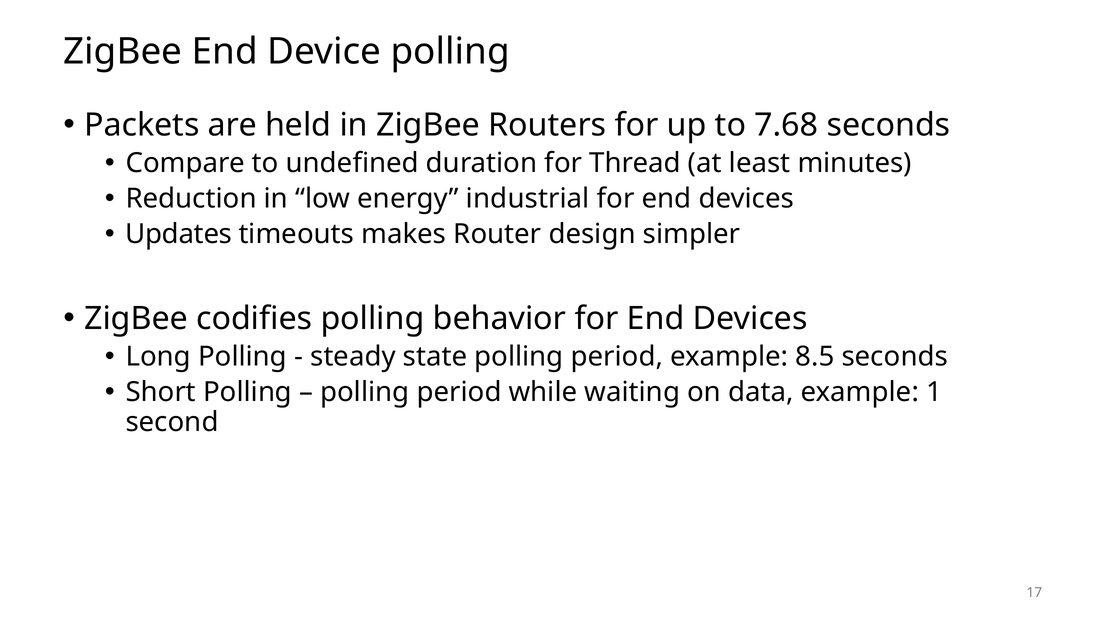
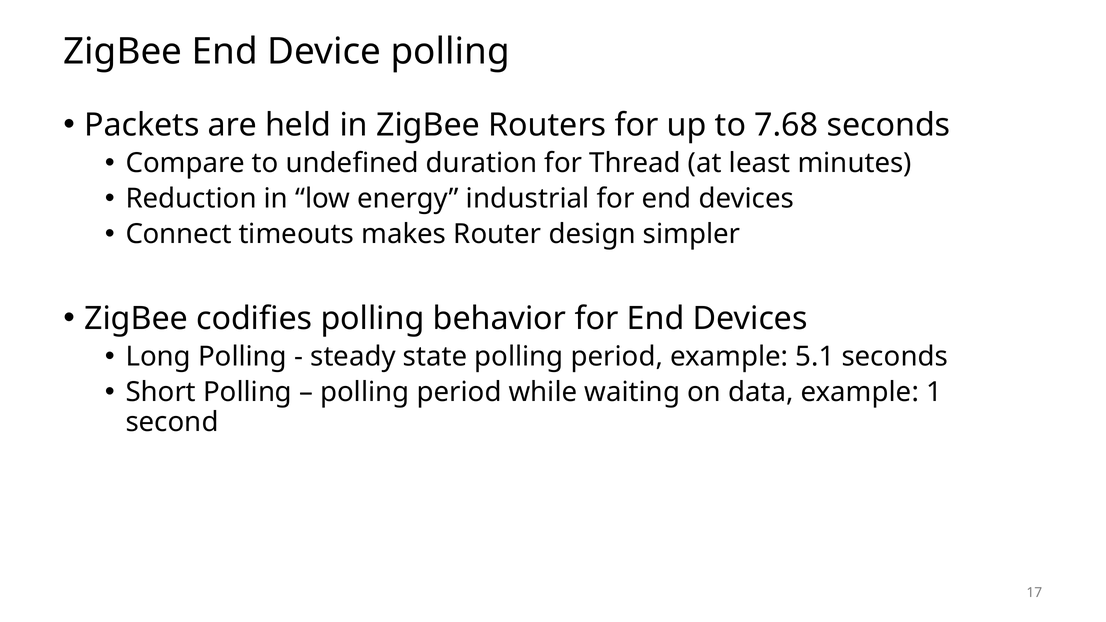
Updates: Updates -> Connect (179, 234)
8.5: 8.5 -> 5.1 (815, 357)
